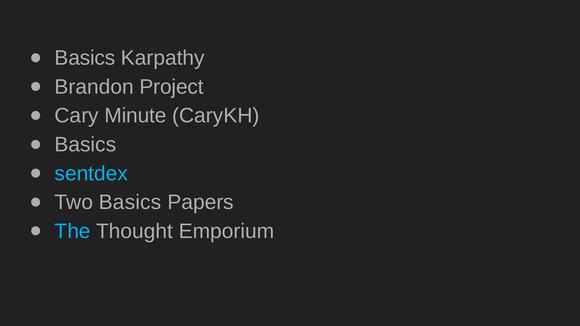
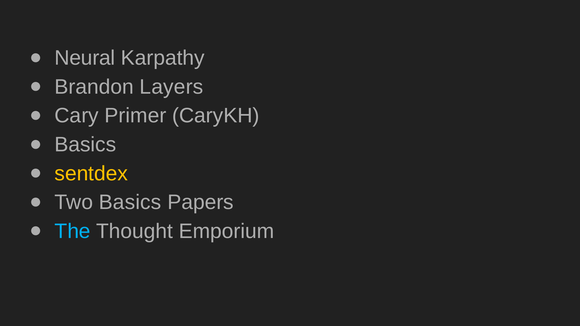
Basics: Basics -> Neural (85, 58)
Project: Project -> Layers (171, 87)
Minute: Minute -> Primer (135, 116)
sentdex colour: light blue -> yellow (91, 174)
